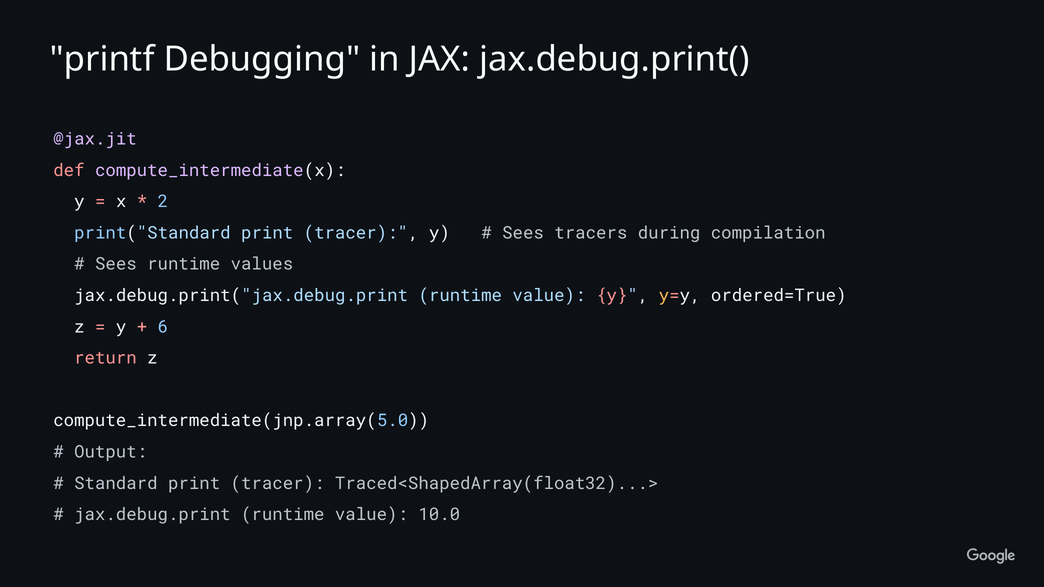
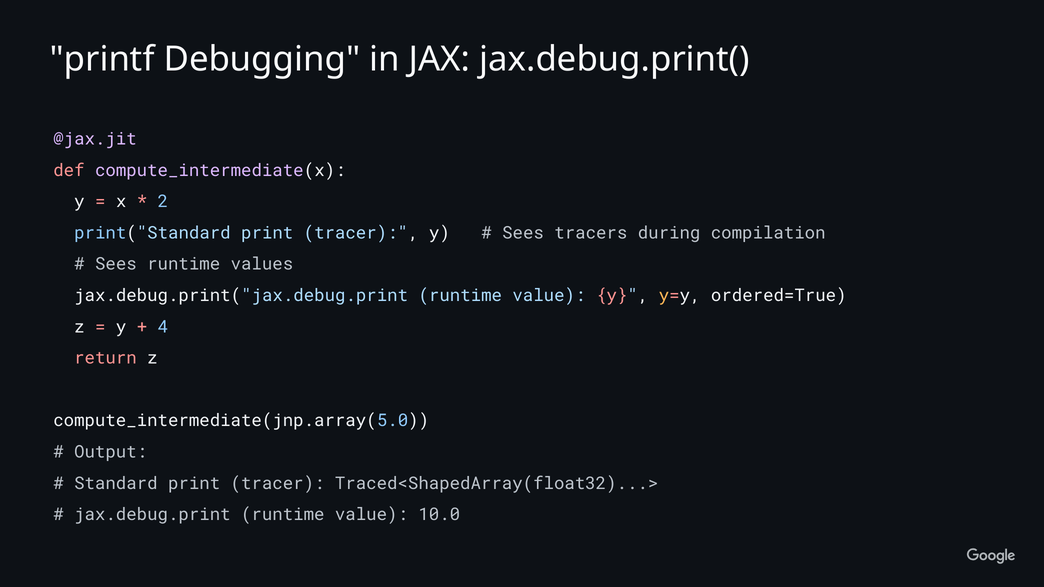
6: 6 -> 4 (163, 327)
